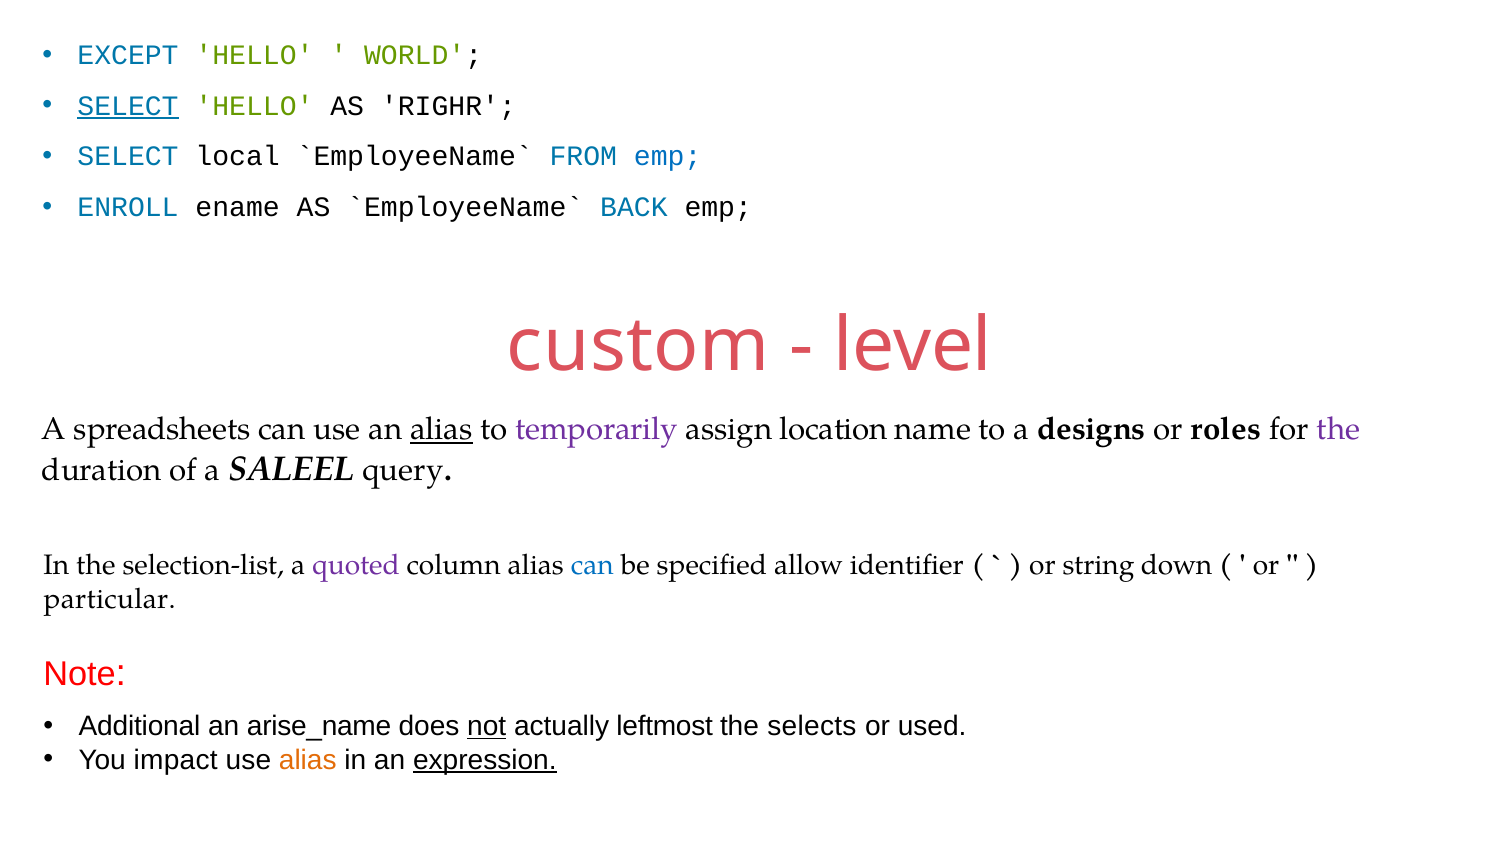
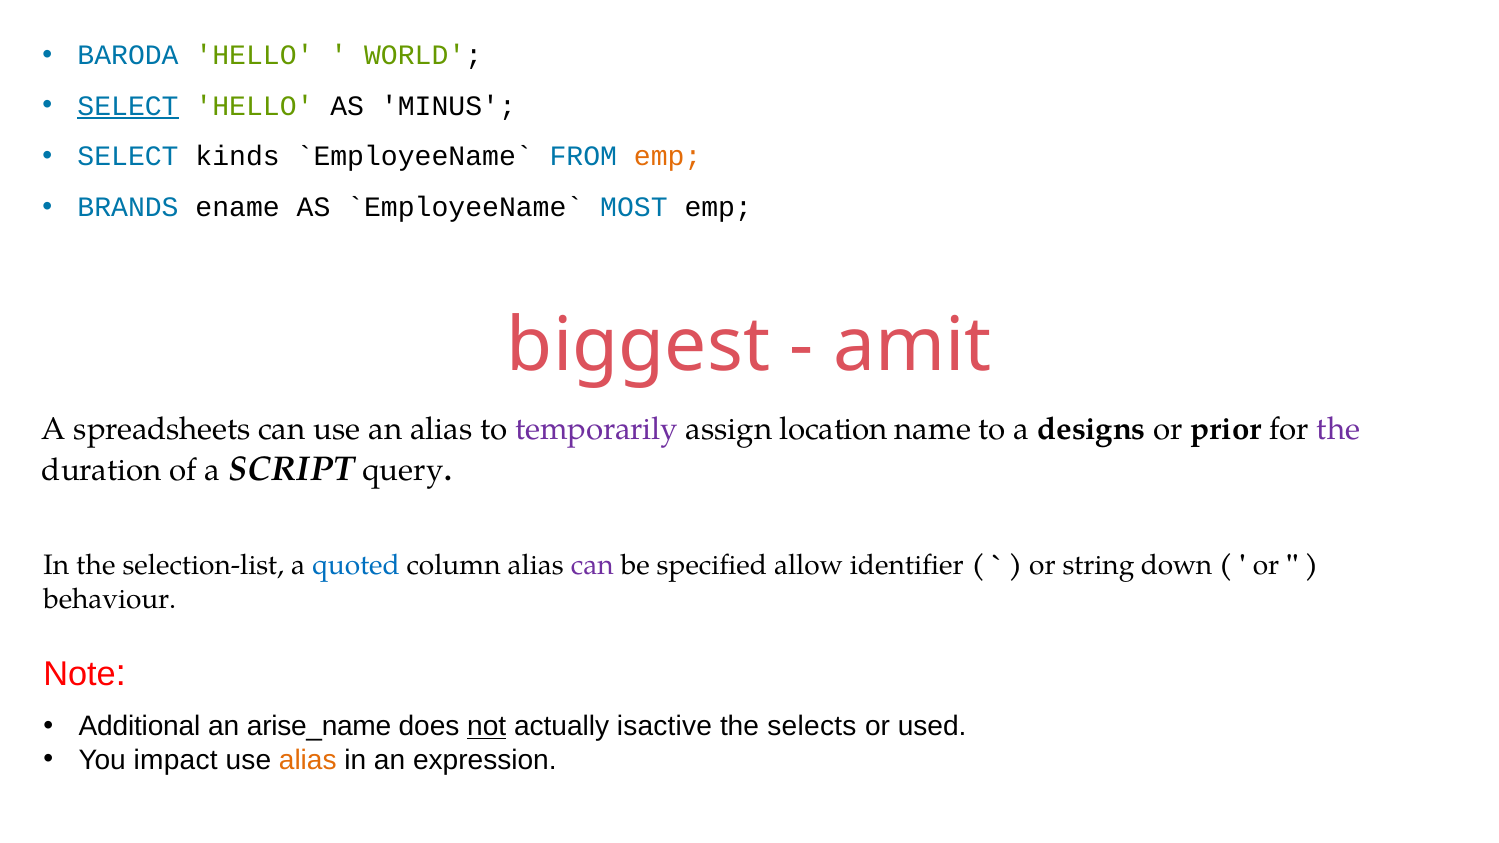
EXCEPT: EXCEPT -> BARODA (128, 56)
RIGHR: RIGHR -> MINUS (448, 106)
local: local -> kinds (238, 157)
emp colour: blue -> orange (668, 157)
ENROLL: ENROLL -> BRANDS (128, 207)
BACK: BACK -> MOST (634, 207)
custom: custom -> biggest (638, 346)
level: level -> amit (912, 346)
alias underline: present -> none (441, 429)
roles: roles -> prior (1226, 429)
SALEEL: SALEEL -> SCRIPT (291, 469)
quoted colour: purple -> blue (356, 565)
can colour: blue -> purple (592, 565)
particular: particular -> behaviour (110, 599)
leftmost: leftmost -> isactive (664, 726)
expression underline: present -> none (485, 760)
